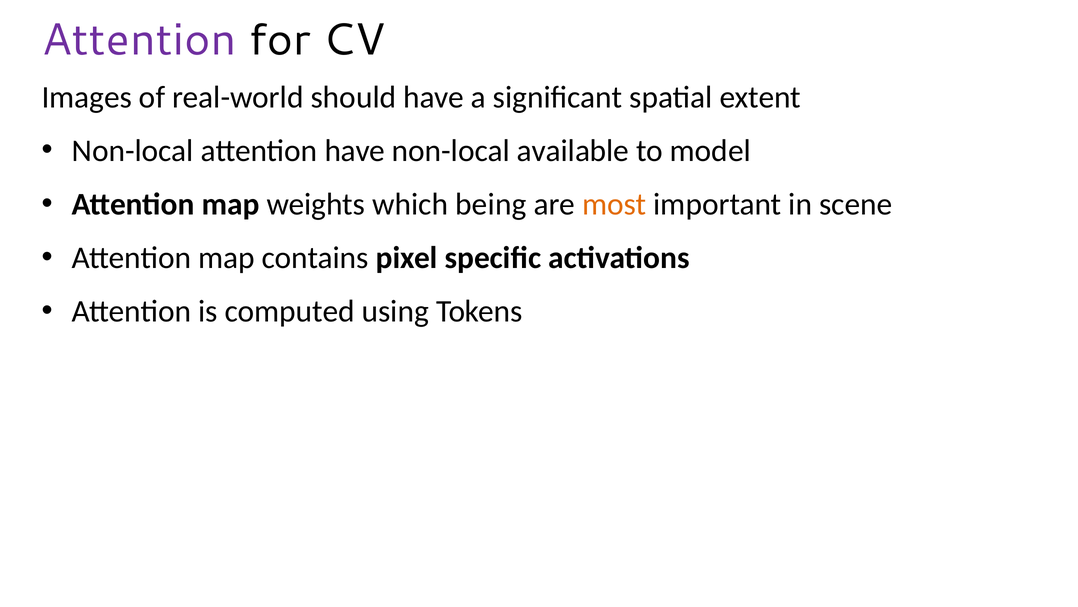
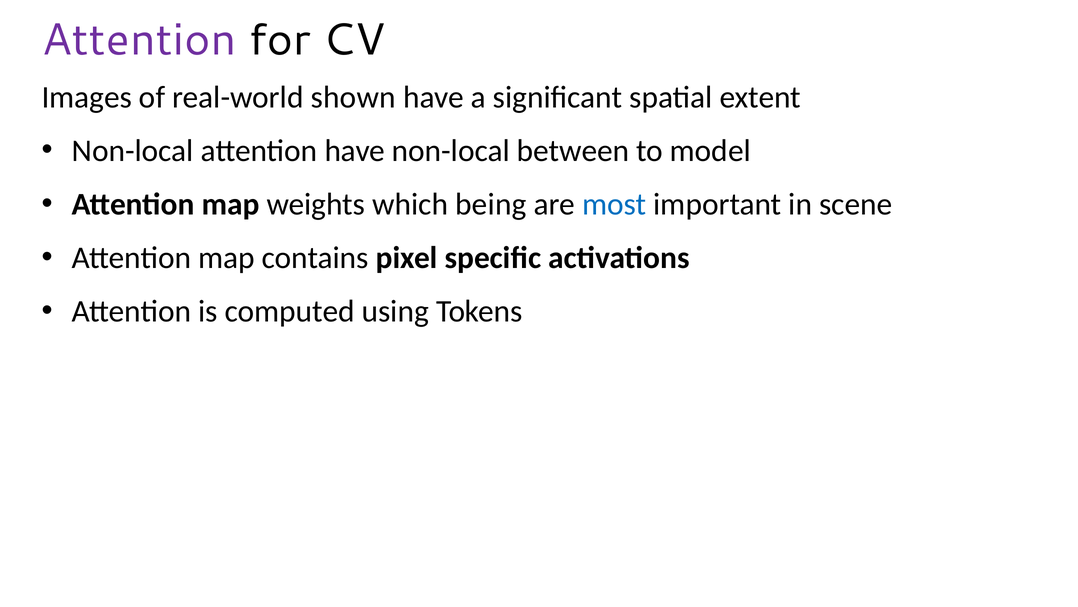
should: should -> shown (353, 97)
available: available -> between (573, 151)
most colour: orange -> blue (614, 204)
